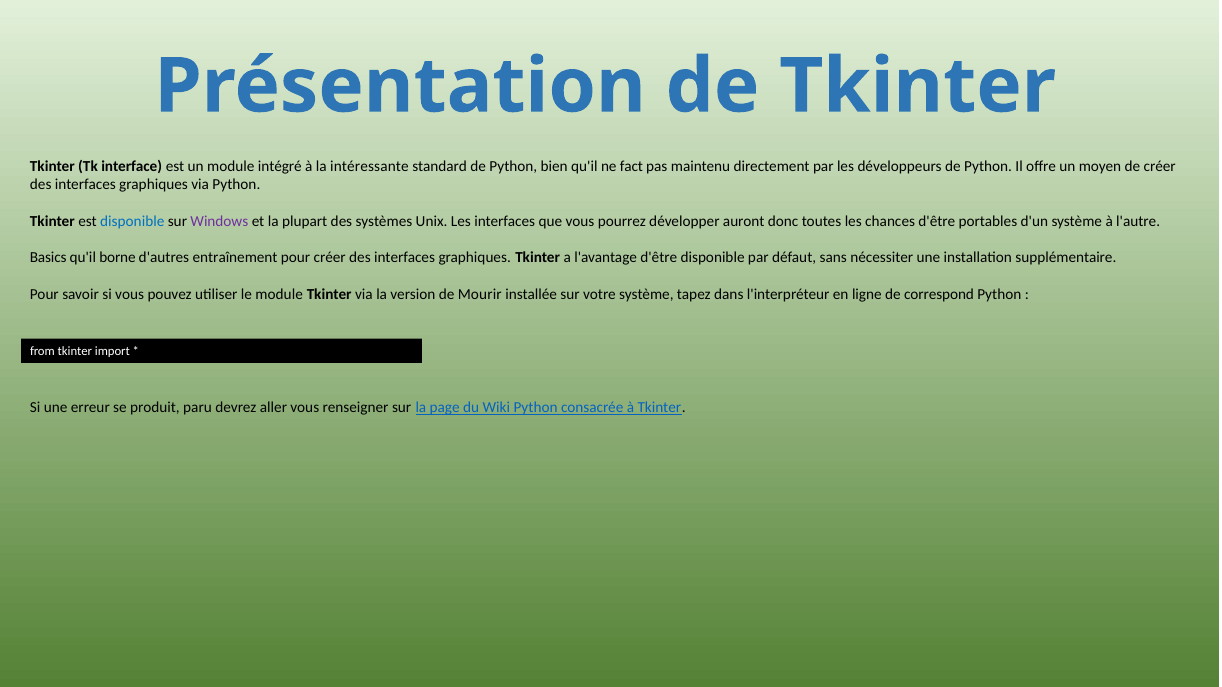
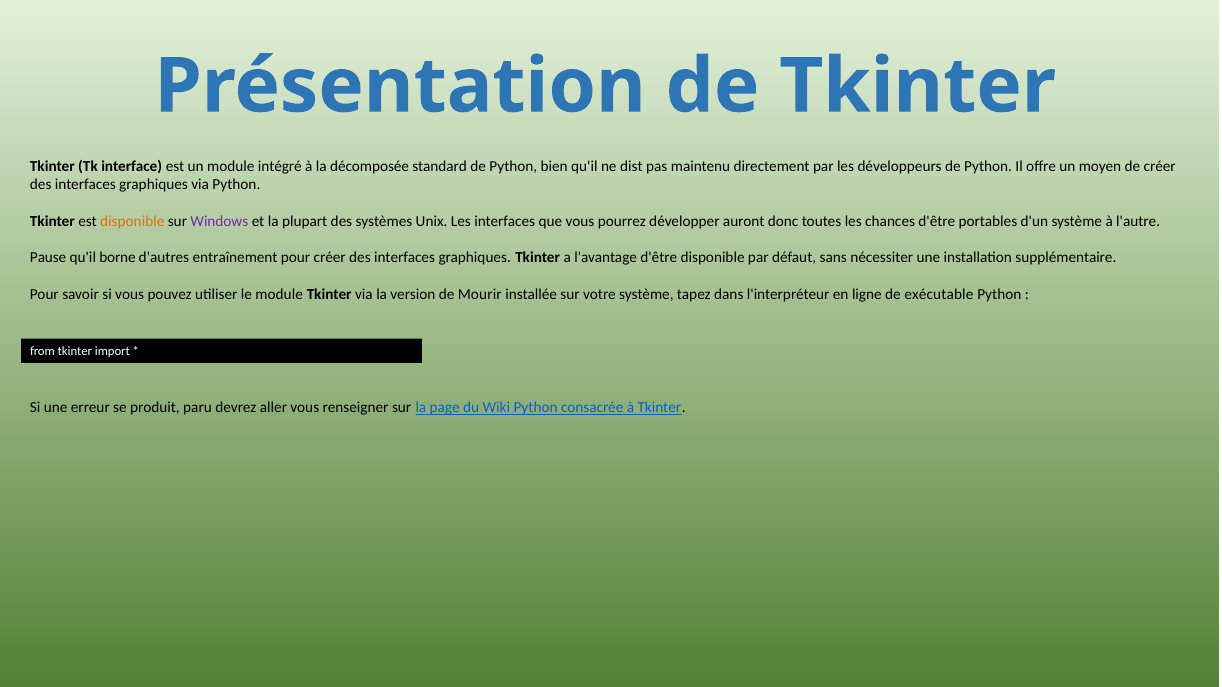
intéressante: intéressante -> décomposée (370, 166)
fact: fact -> dist (631, 166)
disponible colour: blue -> orange (132, 221)
Basics: Basics -> Pause (48, 258)
correspond: correspond -> exécutable (939, 295)
